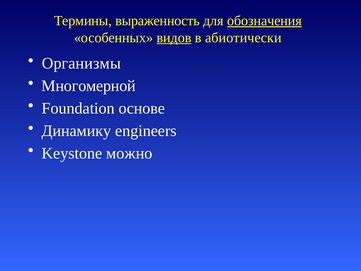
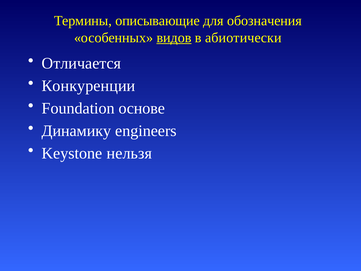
выраженность: выраженность -> описывающие (158, 21)
обозначения underline: present -> none (264, 21)
Организмы: Организмы -> Отличается (81, 63)
Многомерной: Многомерной -> Конкуренции (88, 86)
можно: можно -> нельзя (129, 153)
